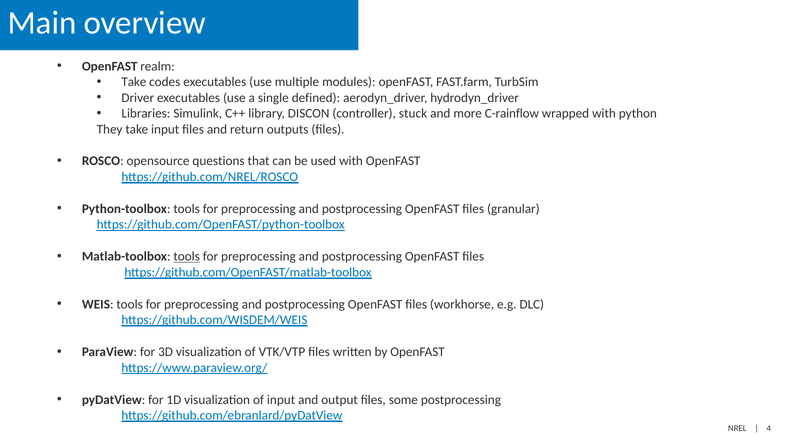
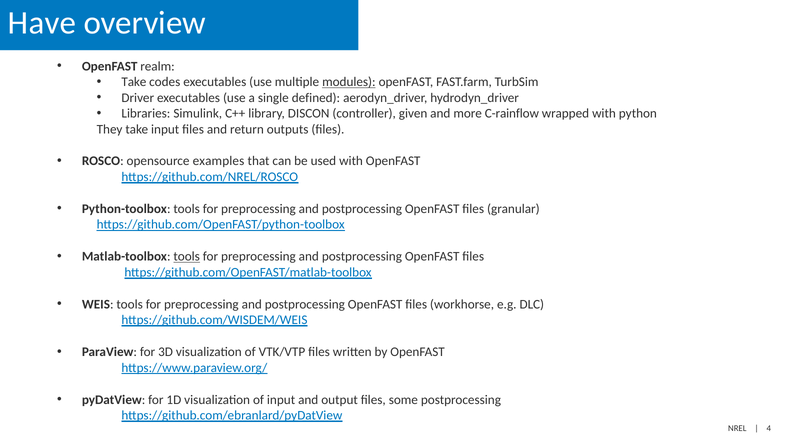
Main: Main -> Have (42, 23)
modules underline: none -> present (349, 82)
stuck: stuck -> given (413, 114)
questions: questions -> examples (218, 161)
